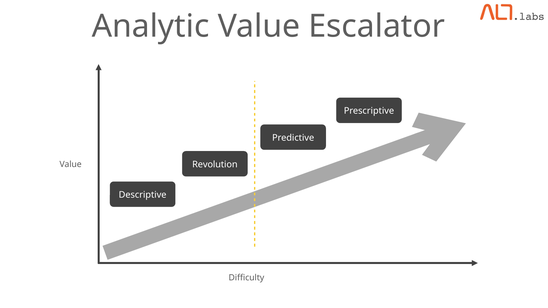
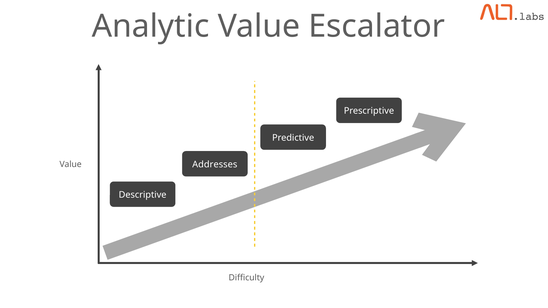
Revolution: Revolution -> Addresses (215, 165)
